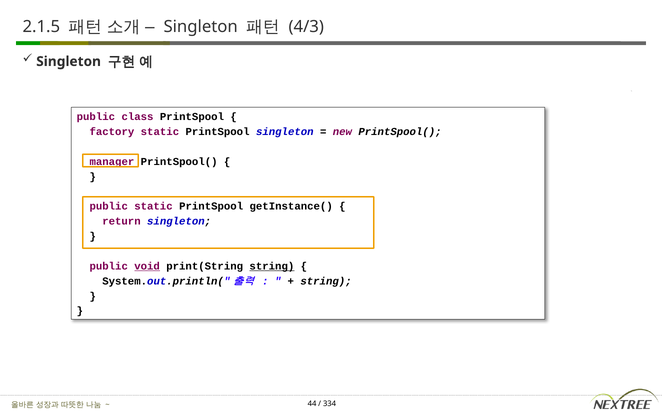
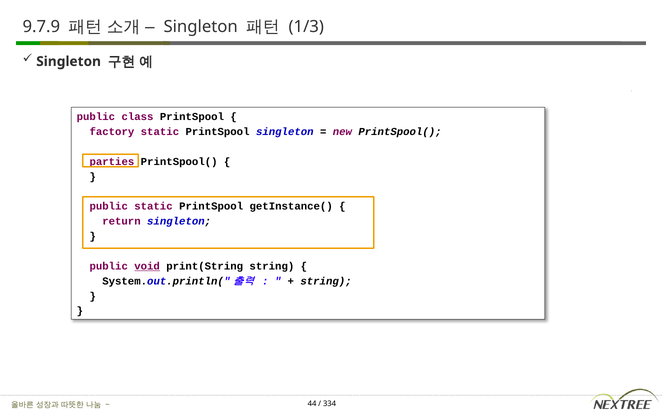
2.1.5: 2.1.5 -> 9.7.9 (41, 27)
4/3: 4/3 -> 1/3 (306, 27)
manager: manager -> parties (112, 162)
string underline: present -> none (272, 266)
